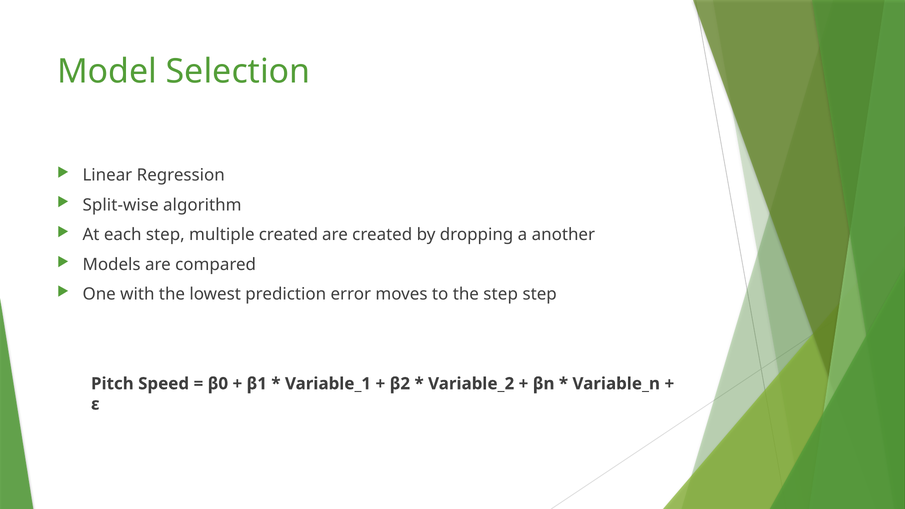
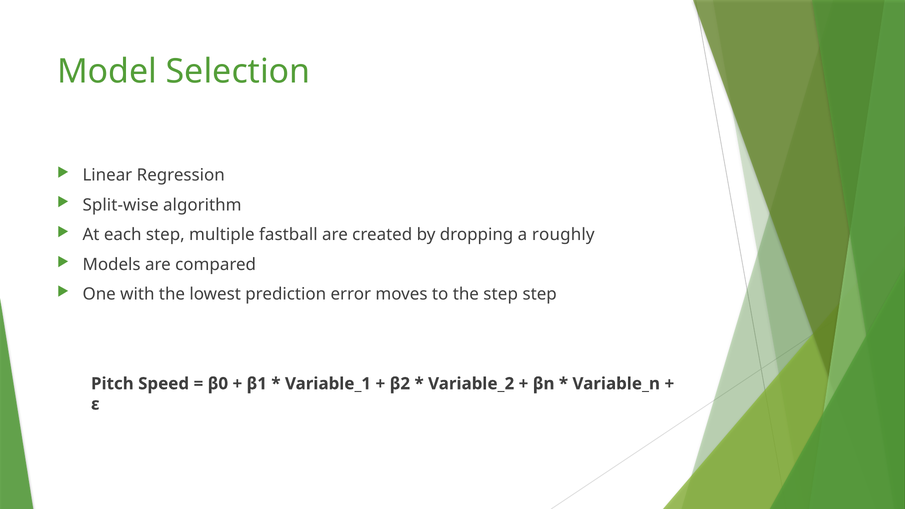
multiple created: created -> fastball (288, 235)
another: another -> roughly (563, 235)
